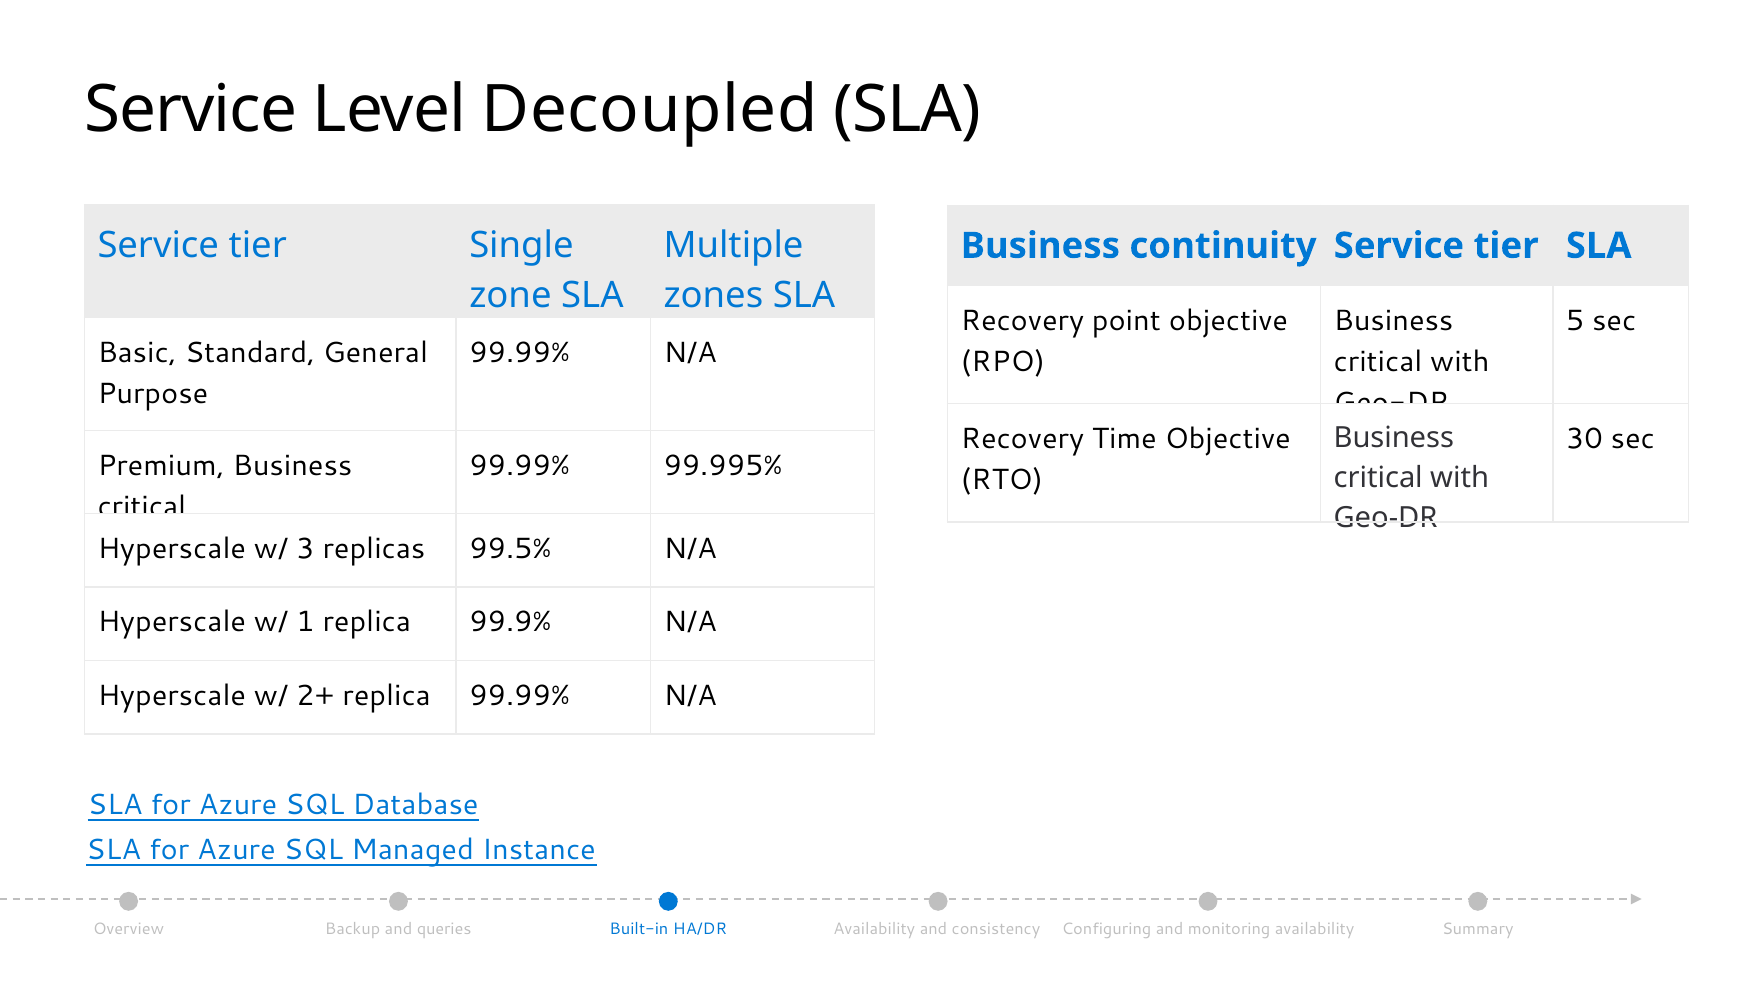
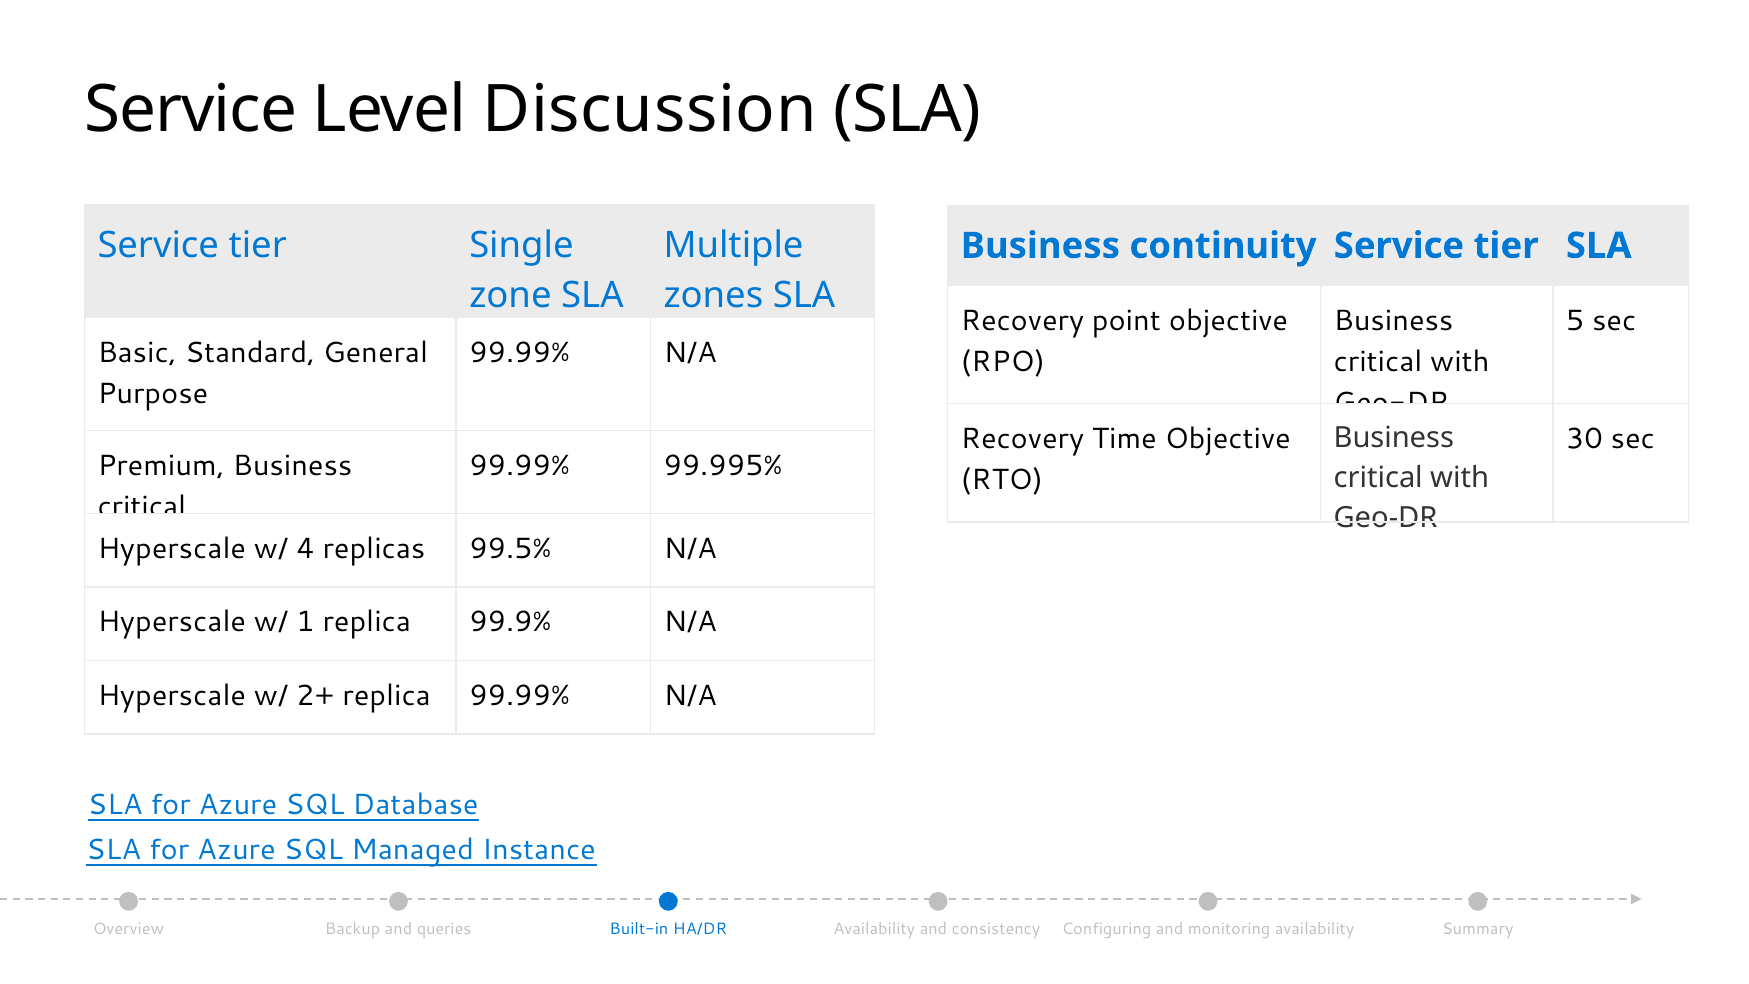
Decoupled: Decoupled -> Discussion (650, 110)
3: 3 -> 4 (305, 549)
